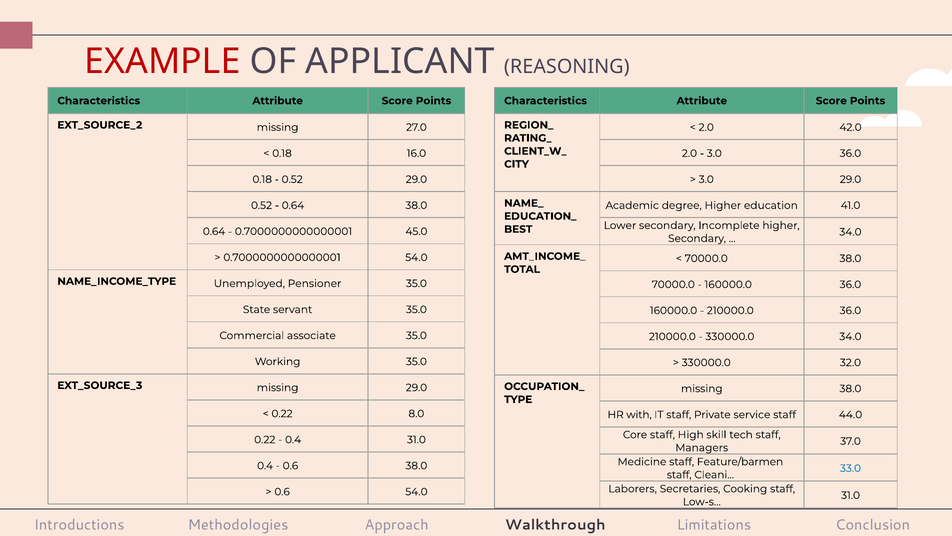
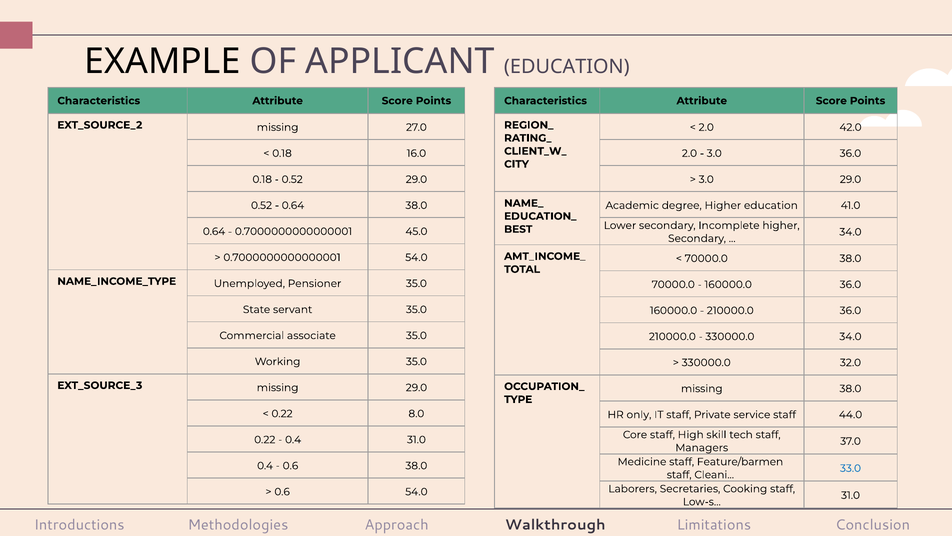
EXAMPLE colour: red -> black (163, 61)
APPLICANT REASONING: REASONING -> EDUCATION (567, 66)
with: with -> only (639, 414)
